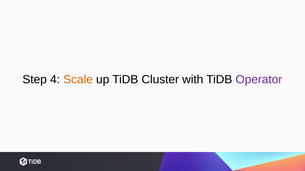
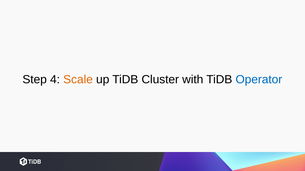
Operator colour: purple -> blue (259, 80)
